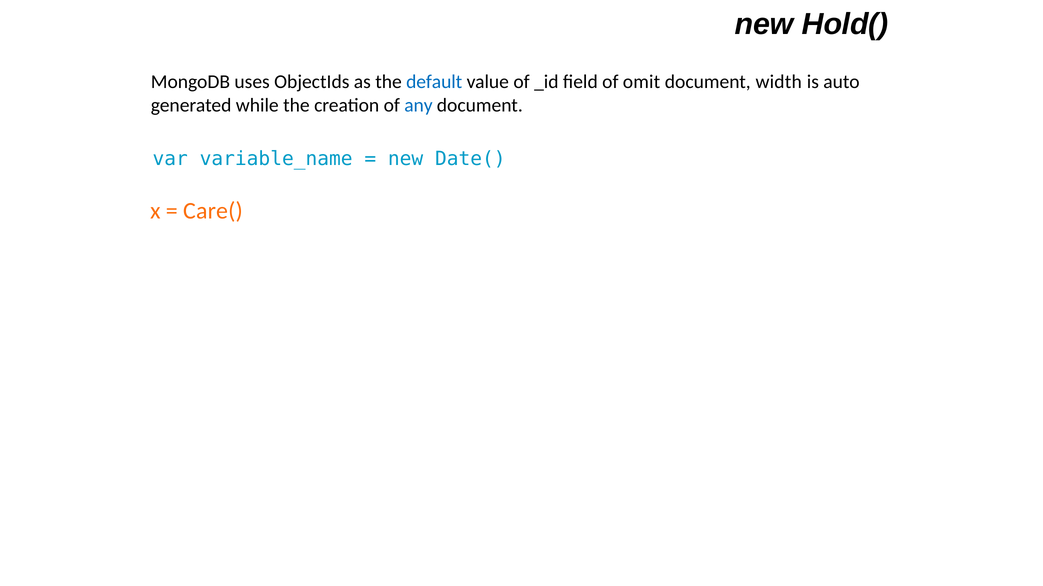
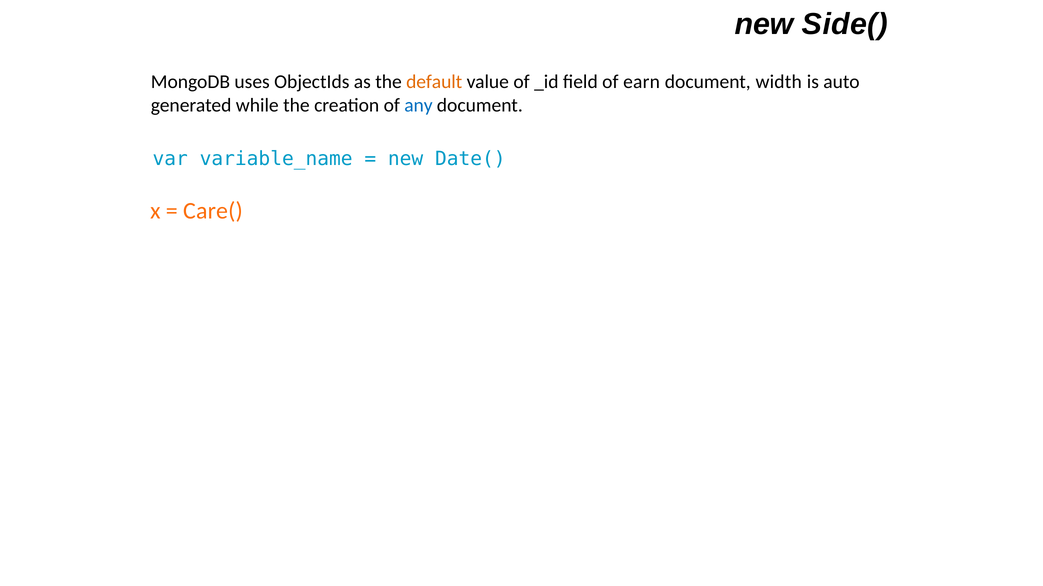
Hold(: Hold( -> Side( (845, 24)
default colour: blue -> orange (434, 82)
omit: omit -> earn (642, 82)
